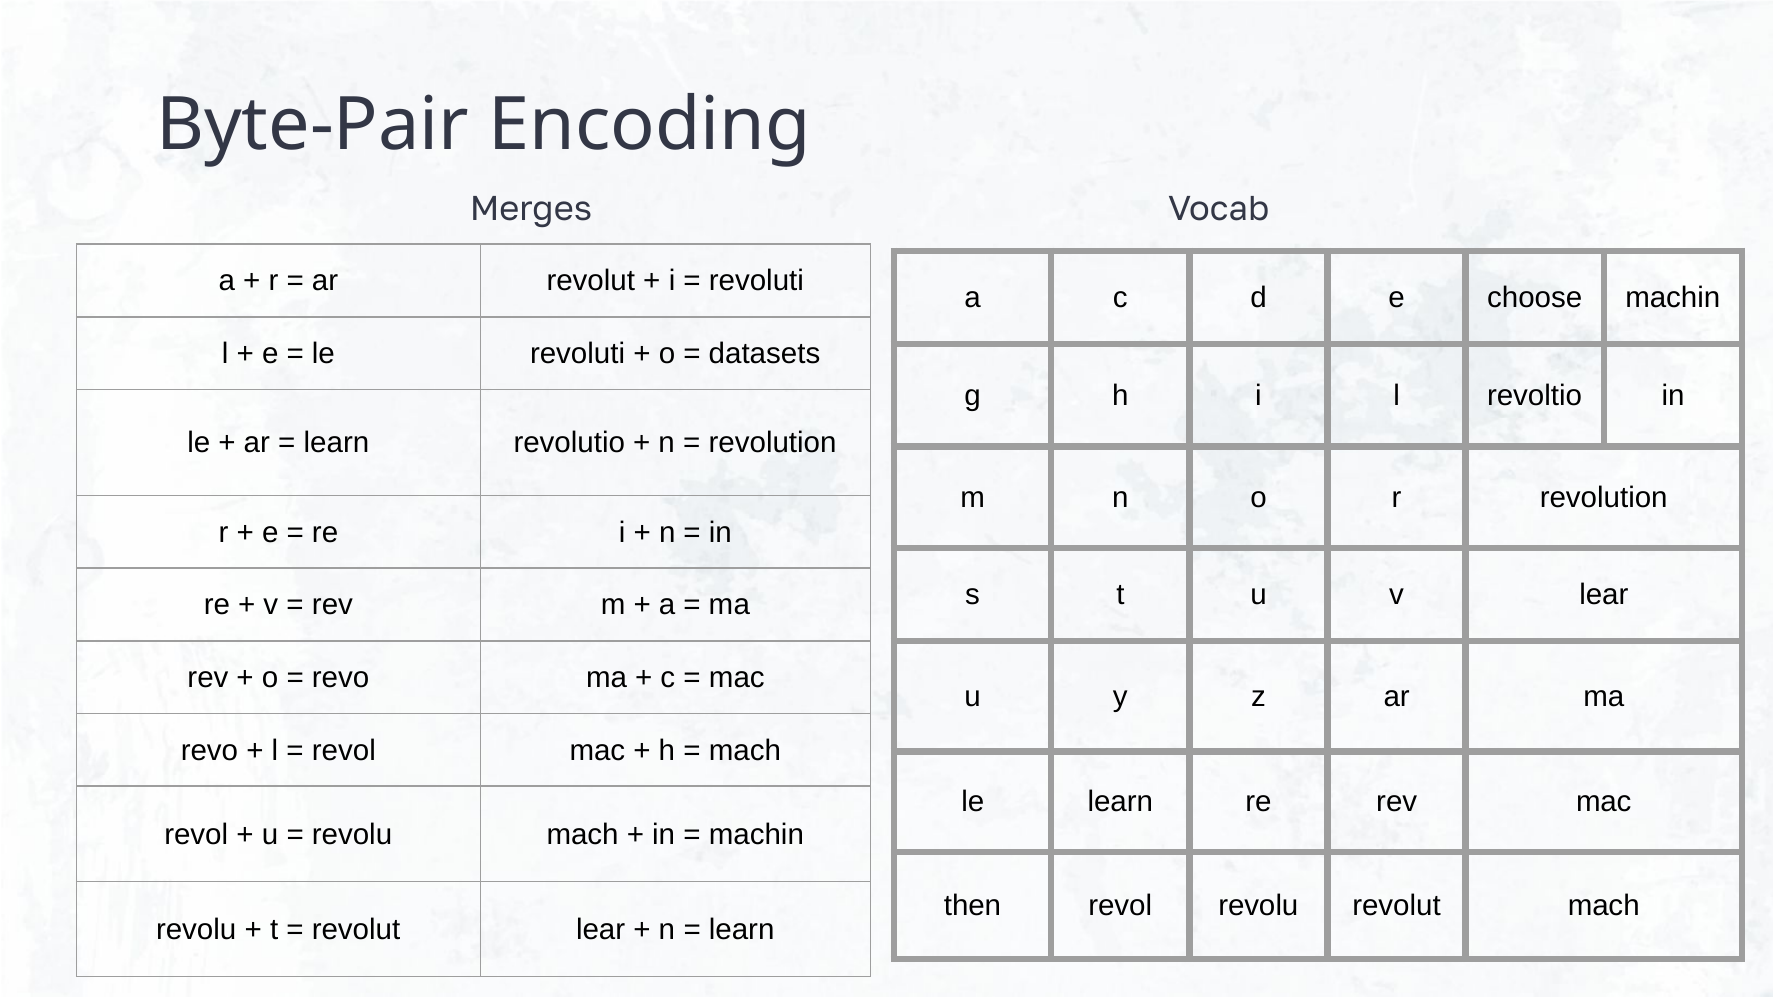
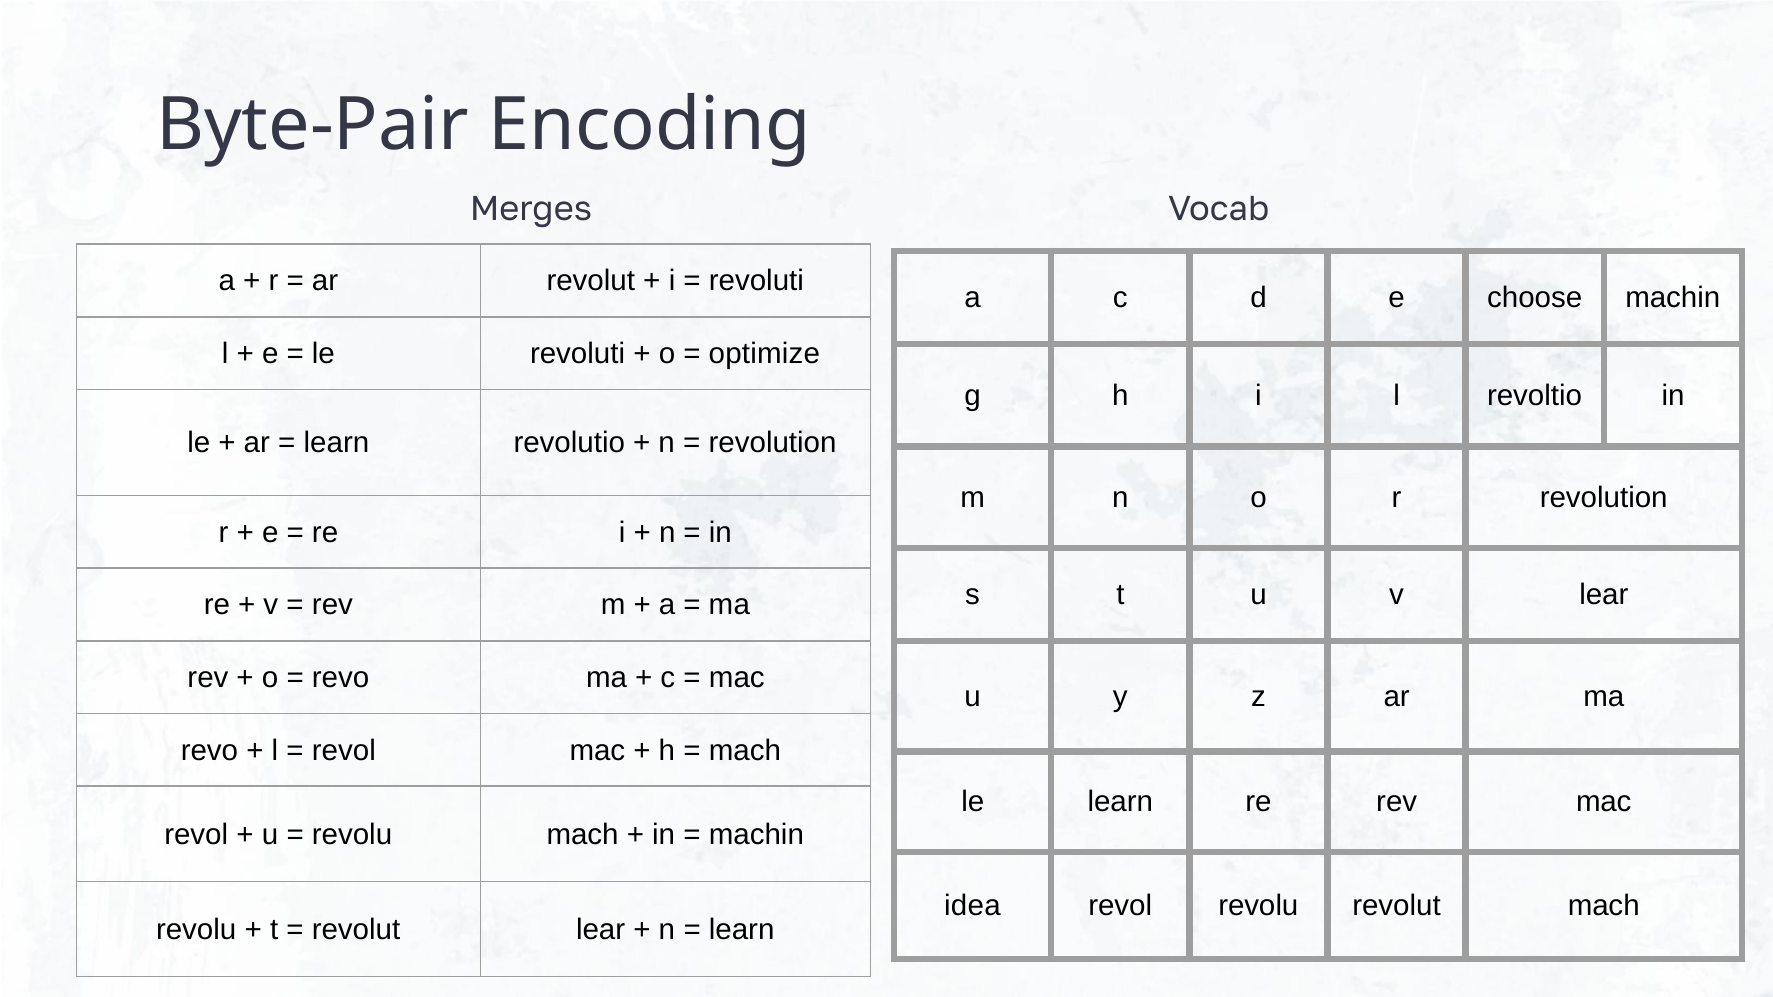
datasets: datasets -> optimize (764, 354)
then: then -> idea (972, 906)
